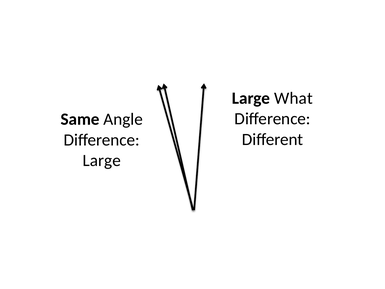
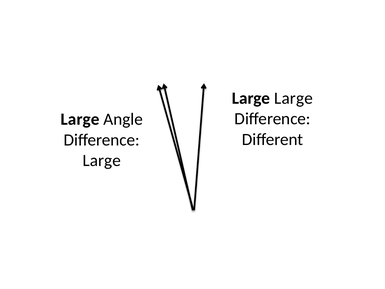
What: What -> Large (293, 98)
Same: Same -> Large (80, 119)
